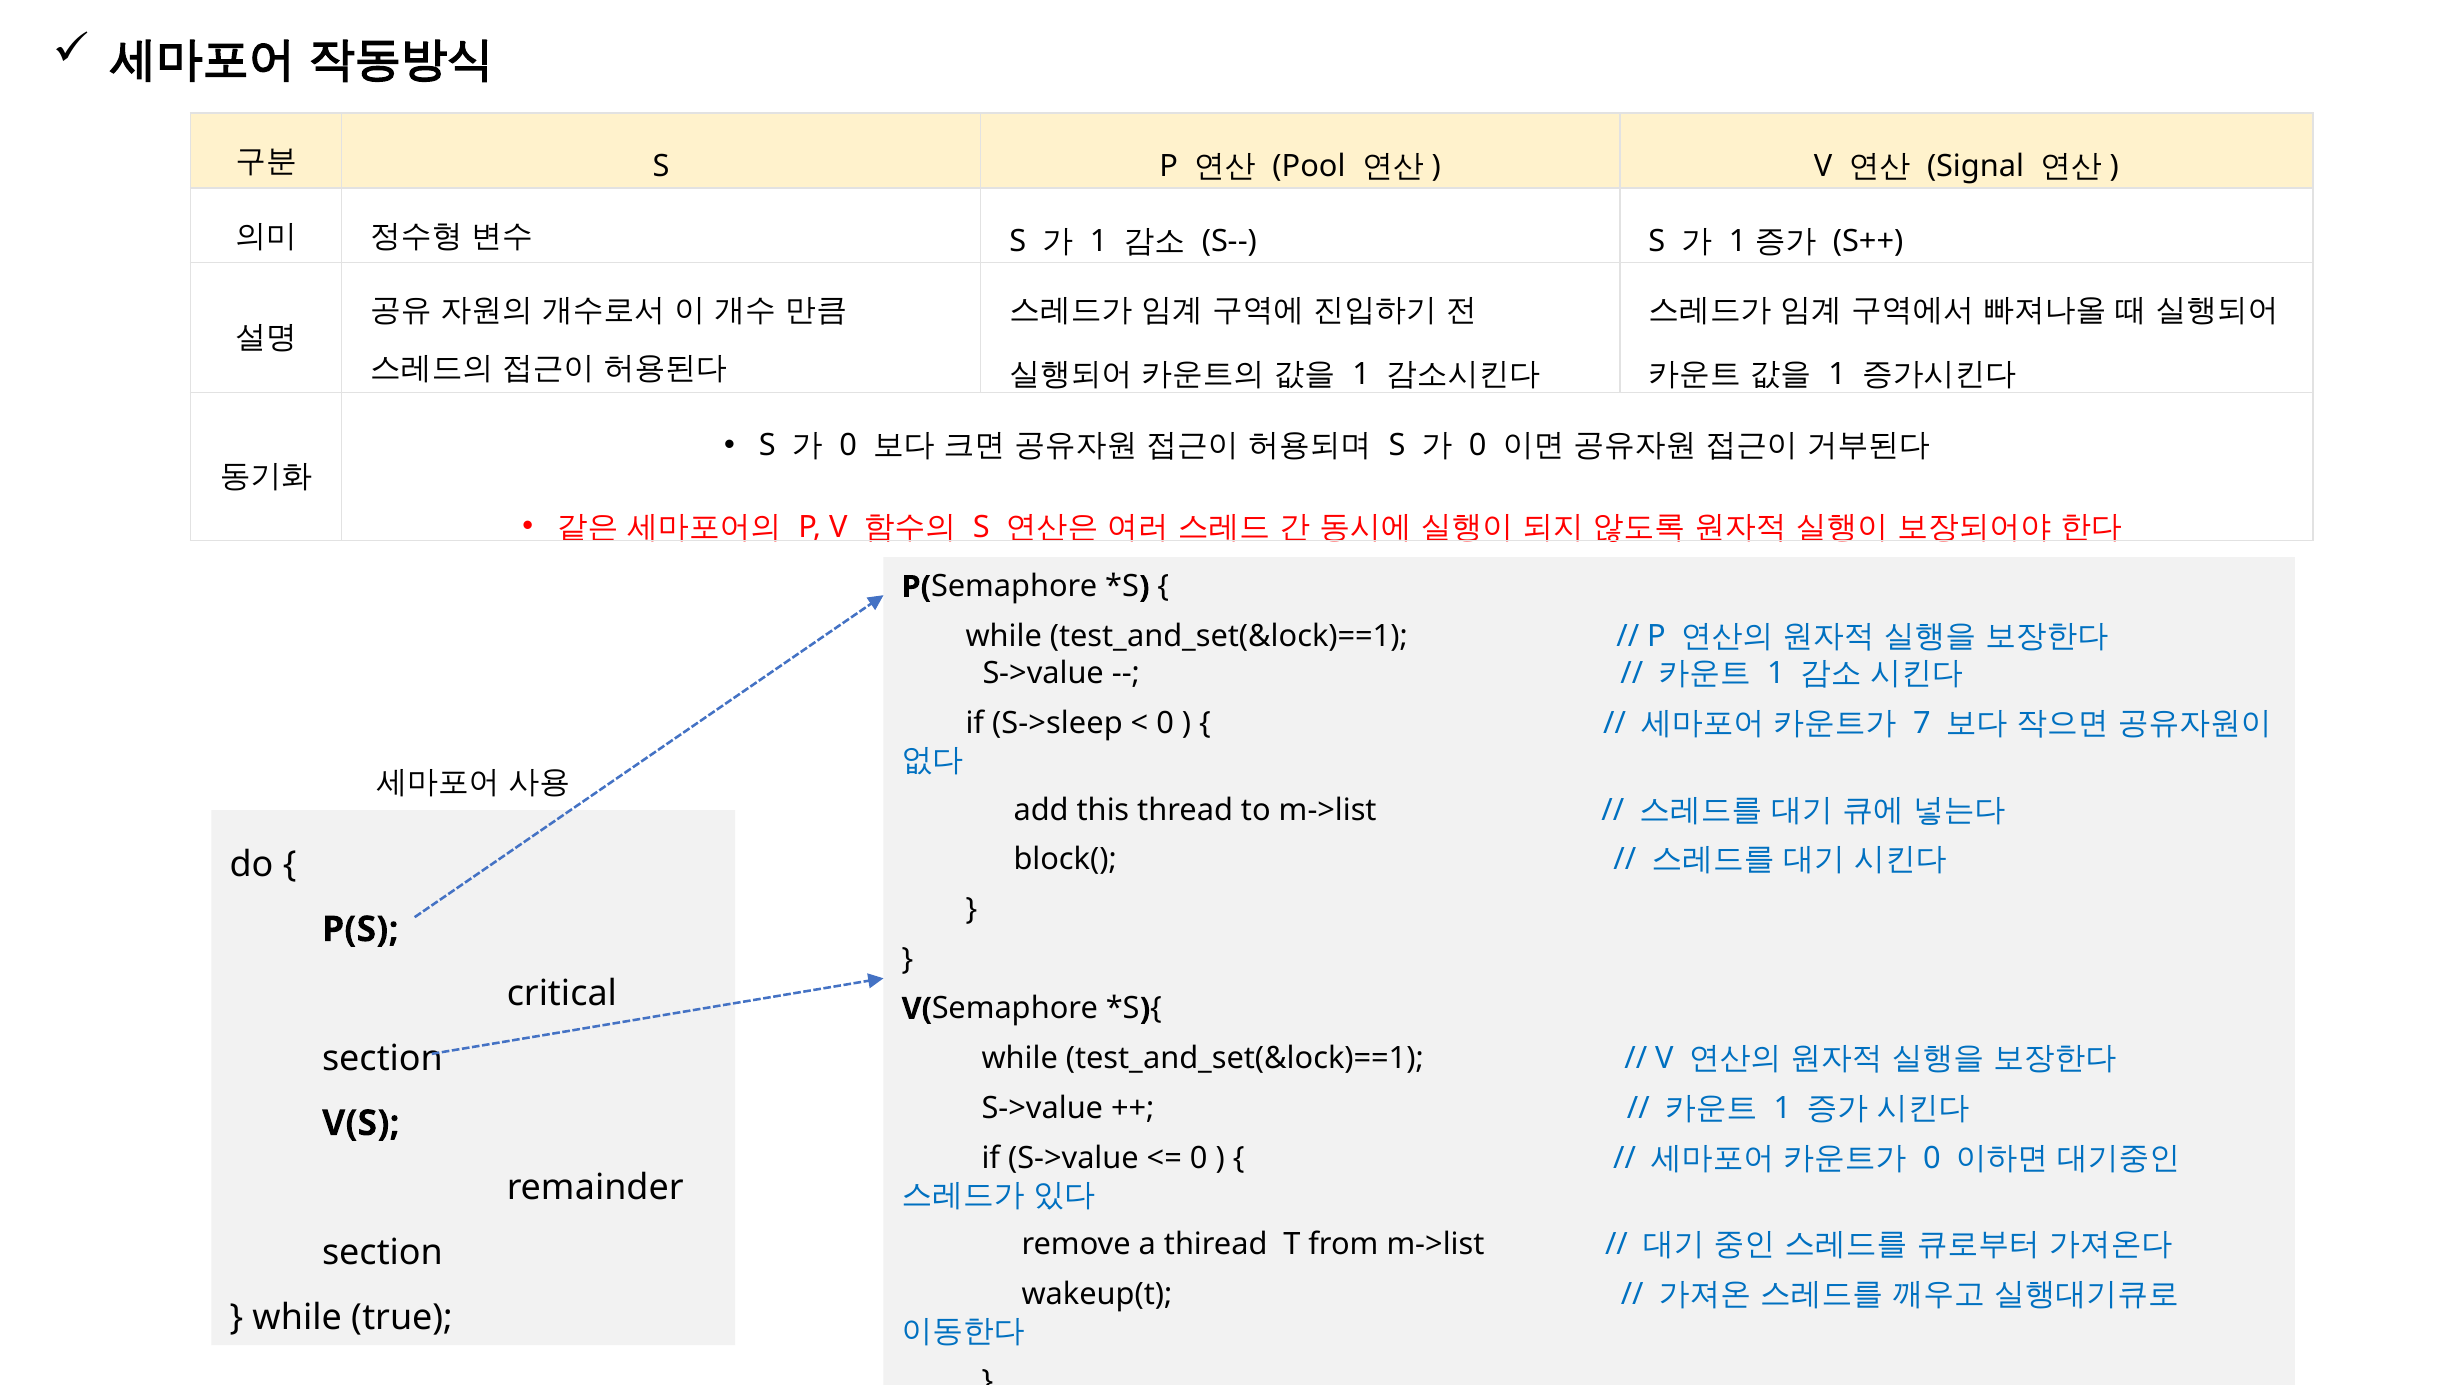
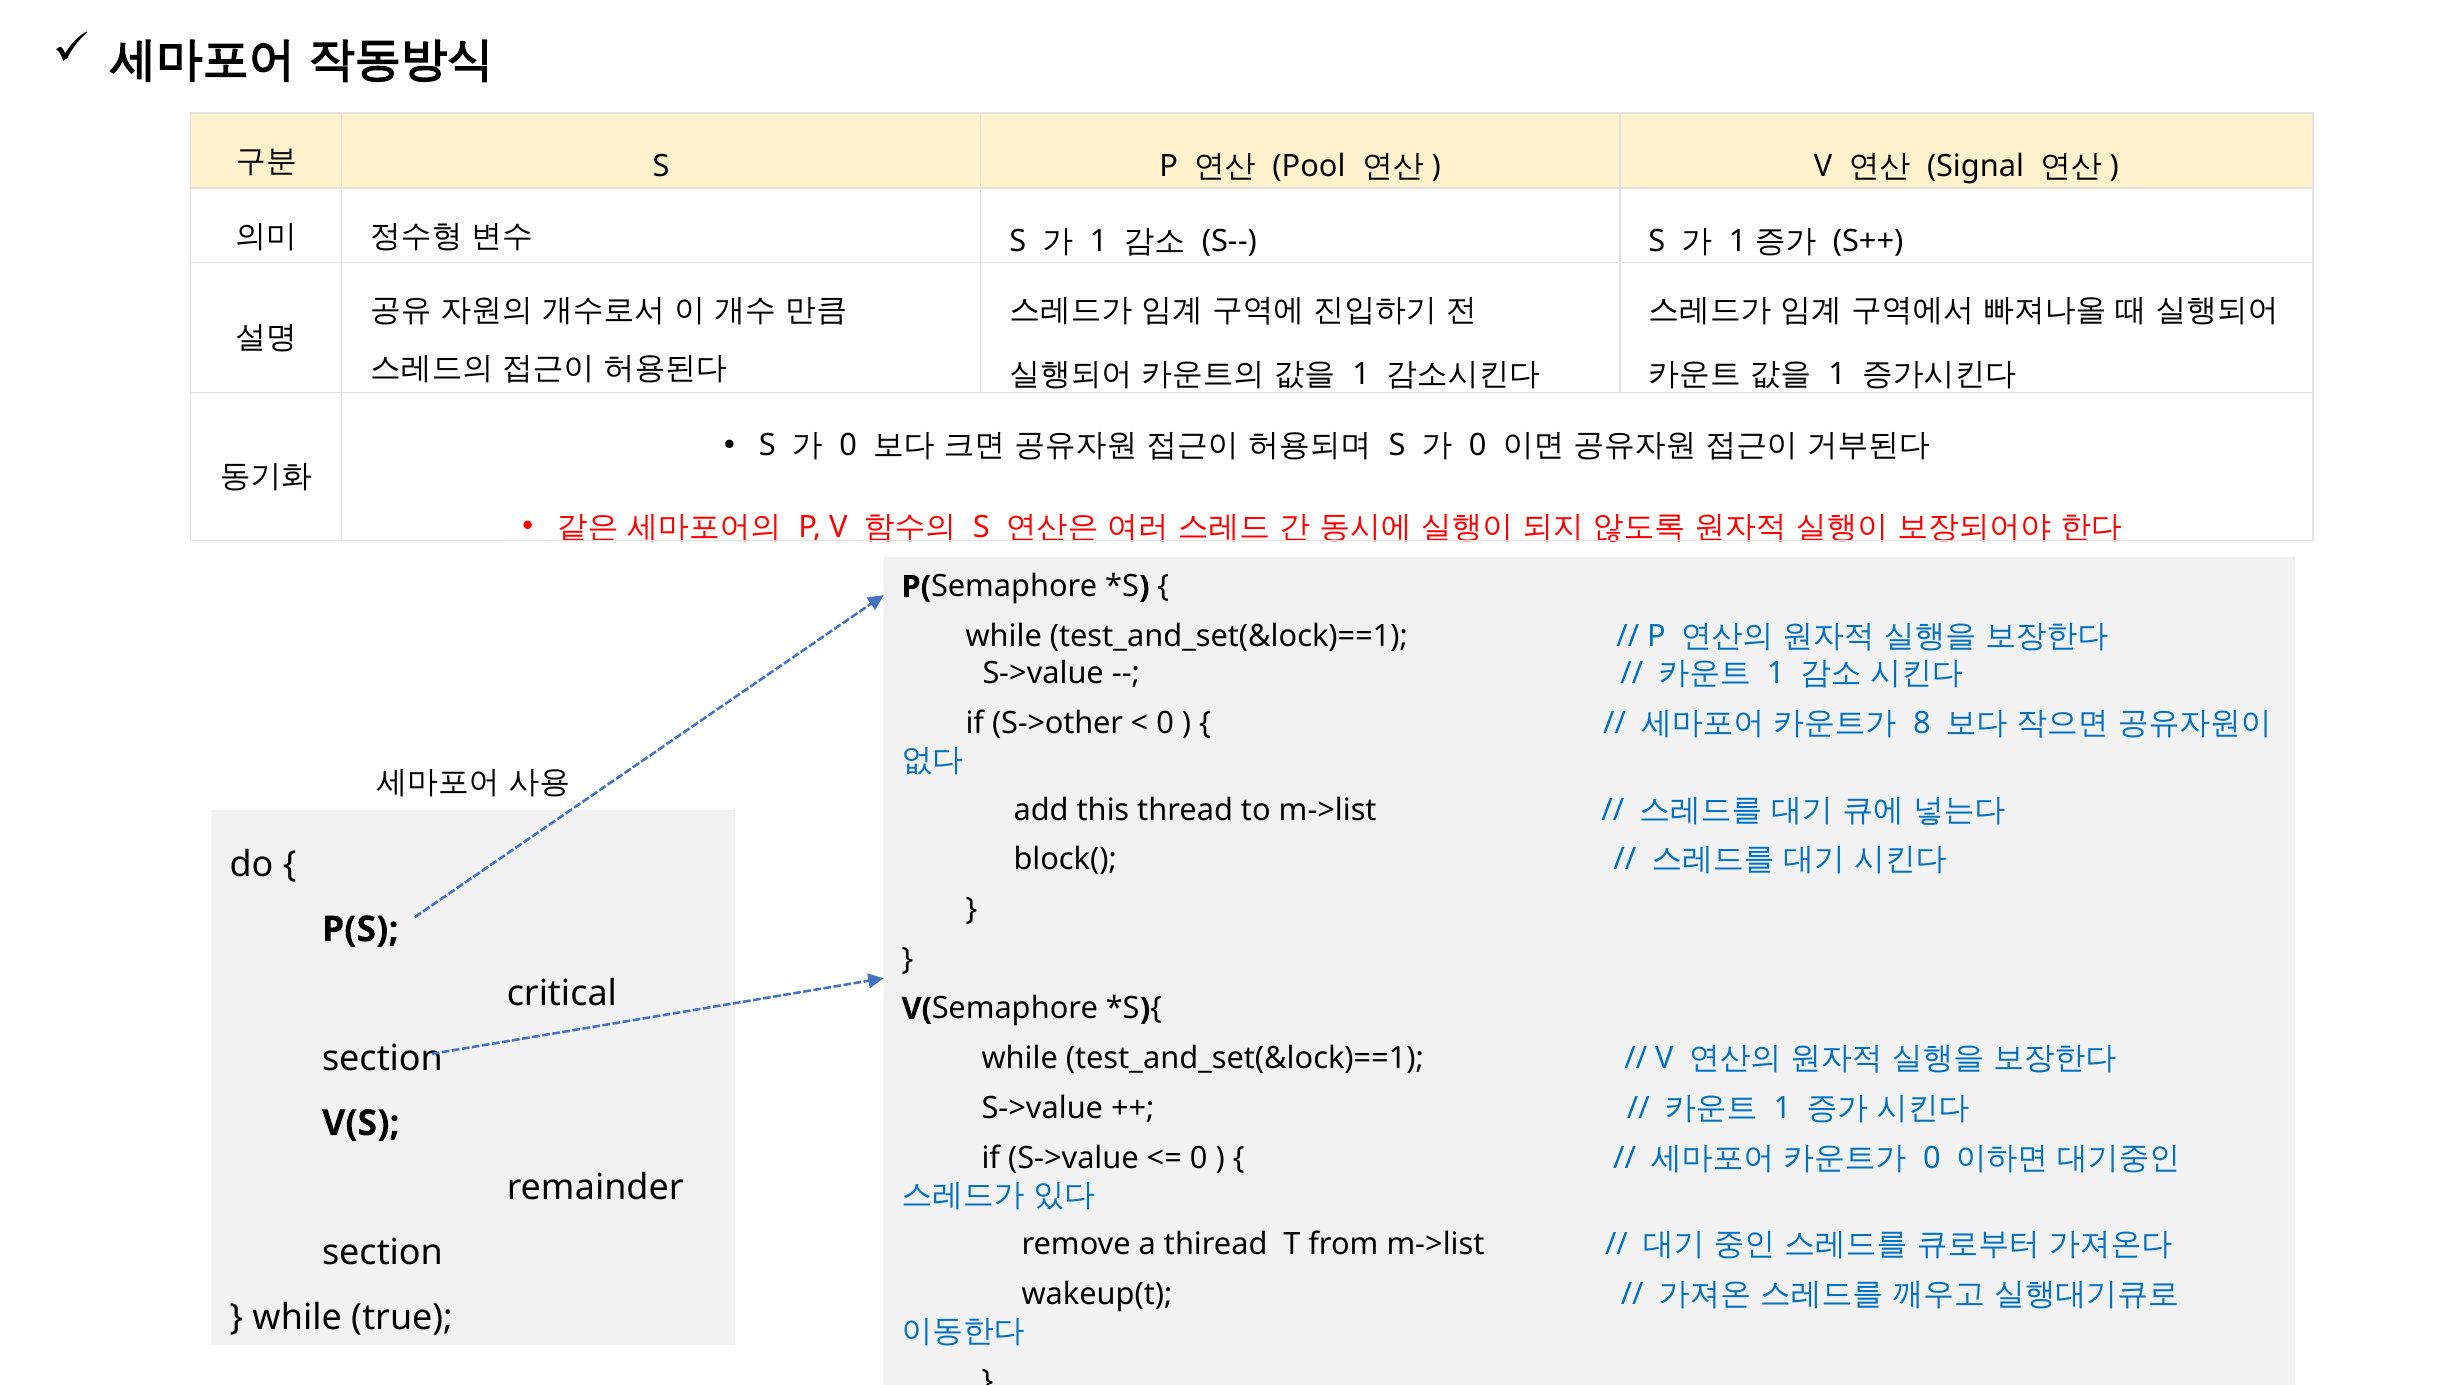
S->sleep: S->sleep -> S->other (1058, 723)
7: 7 -> 8 (1922, 723)
